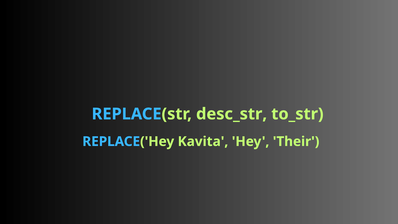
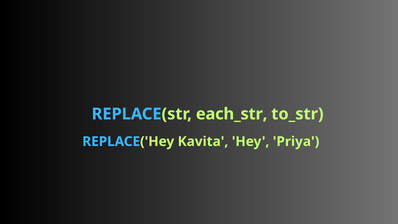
desc_str: desc_str -> each_str (232, 114)
Their: Their -> Priya (296, 141)
